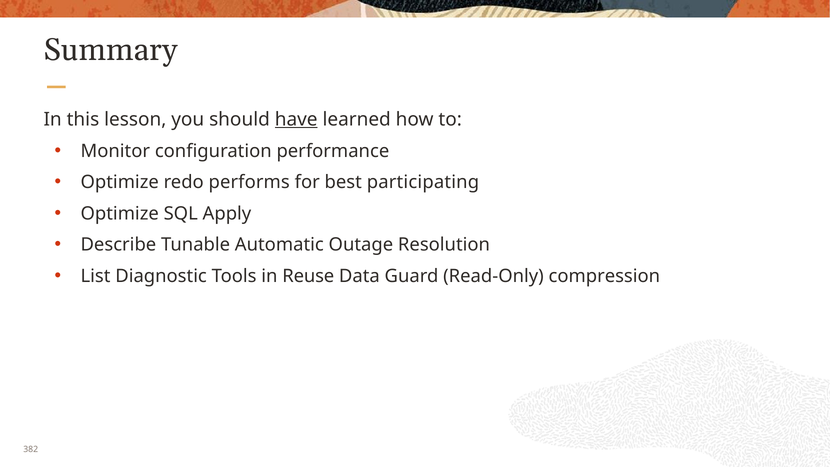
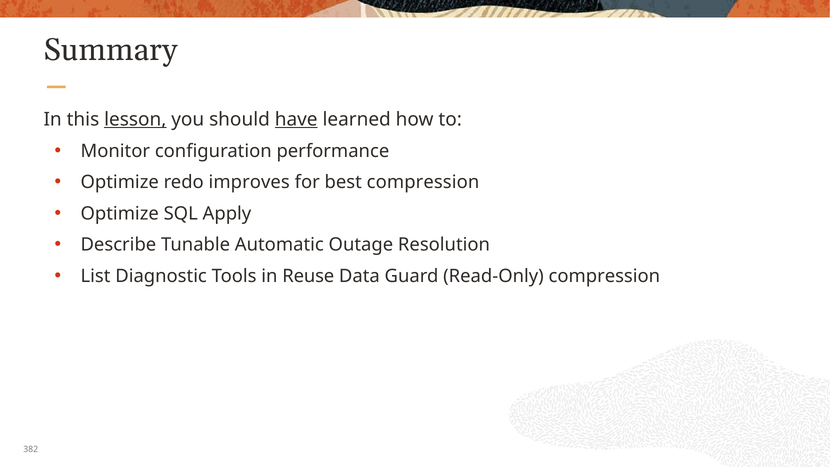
lesson underline: none -> present (135, 119)
performs: performs -> improves (249, 182)
best participating: participating -> compression (423, 182)
